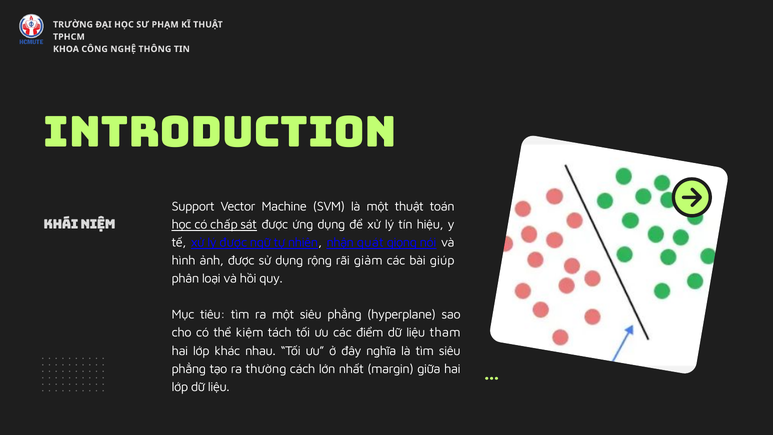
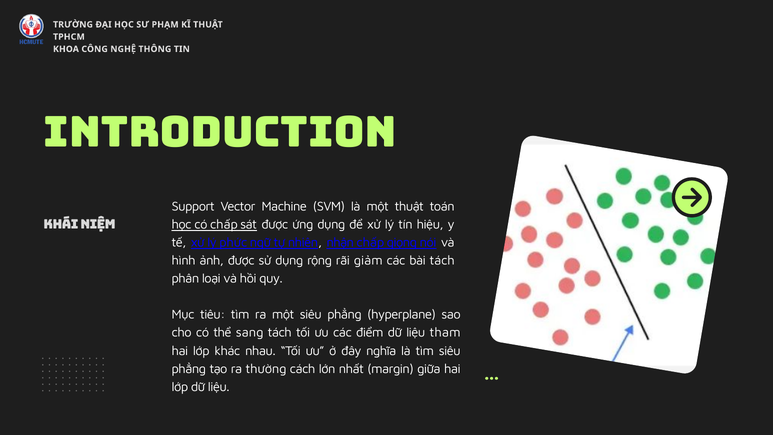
lý được: được -> phức (233, 242)
nhận quát: quát -> chấp (370, 242)
bài giúp: giúp -> tách (442, 261)
kiệm: kiệm -> sang (250, 333)
